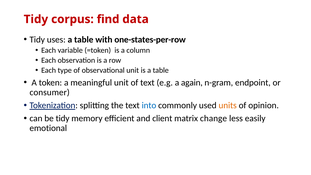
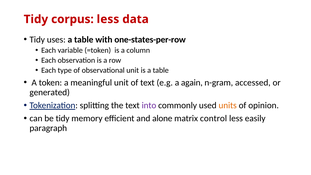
corpus find: find -> less (108, 19)
endpoint: endpoint -> accessed (253, 83)
consumer: consumer -> generated (50, 92)
into colour: blue -> purple (149, 105)
client: client -> alone (162, 118)
change: change -> control (214, 118)
emotional: emotional -> paragraph (48, 128)
